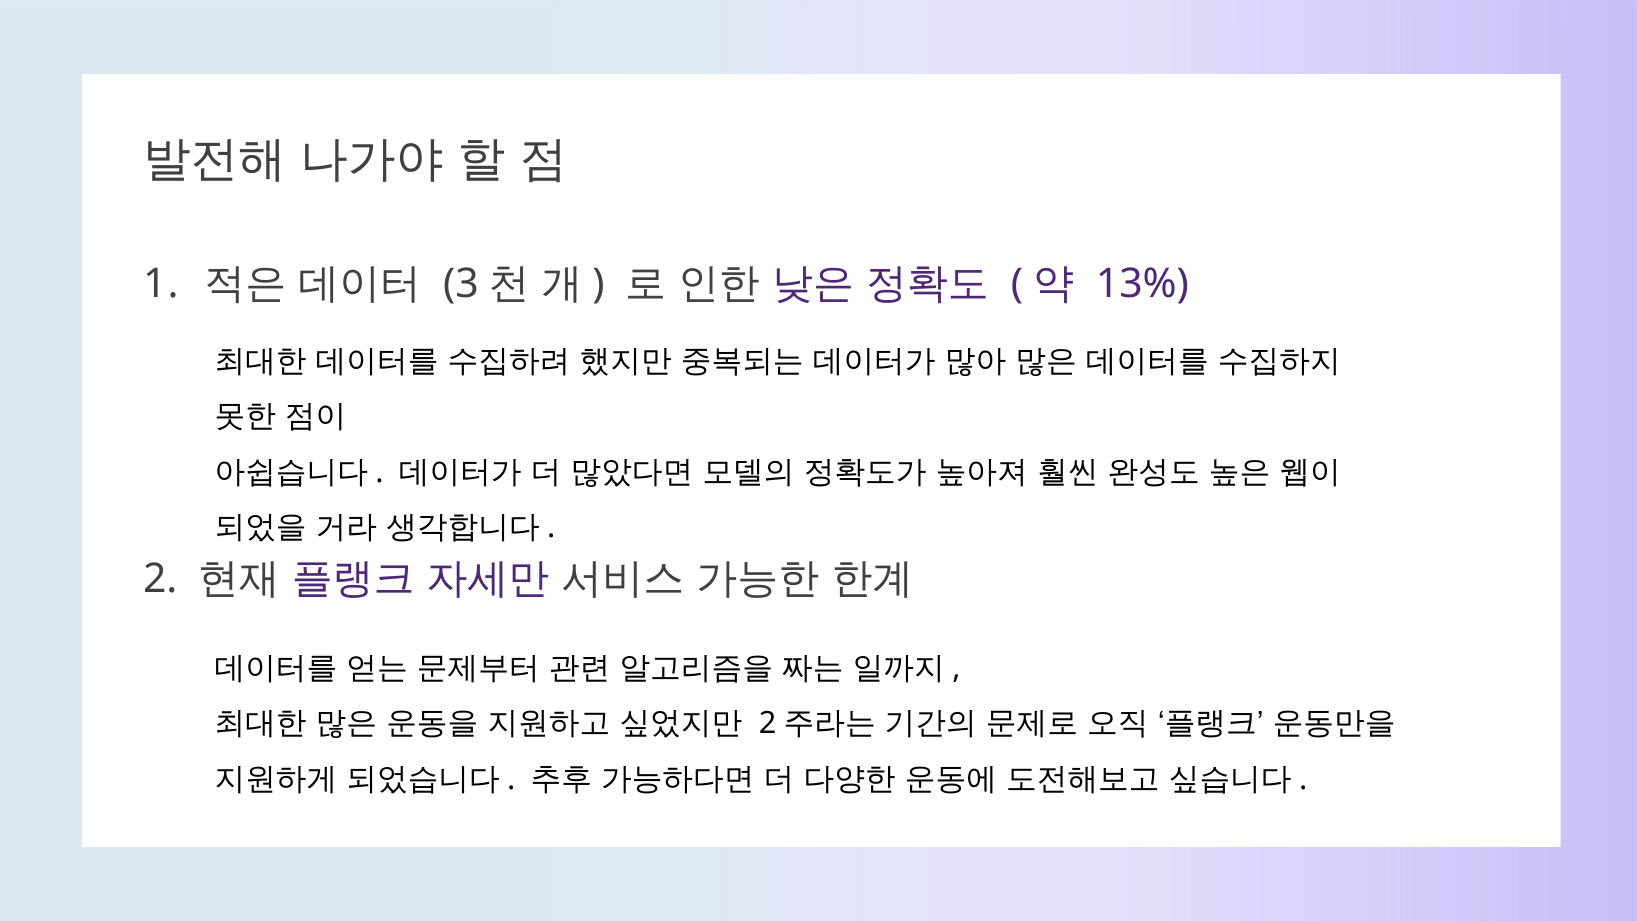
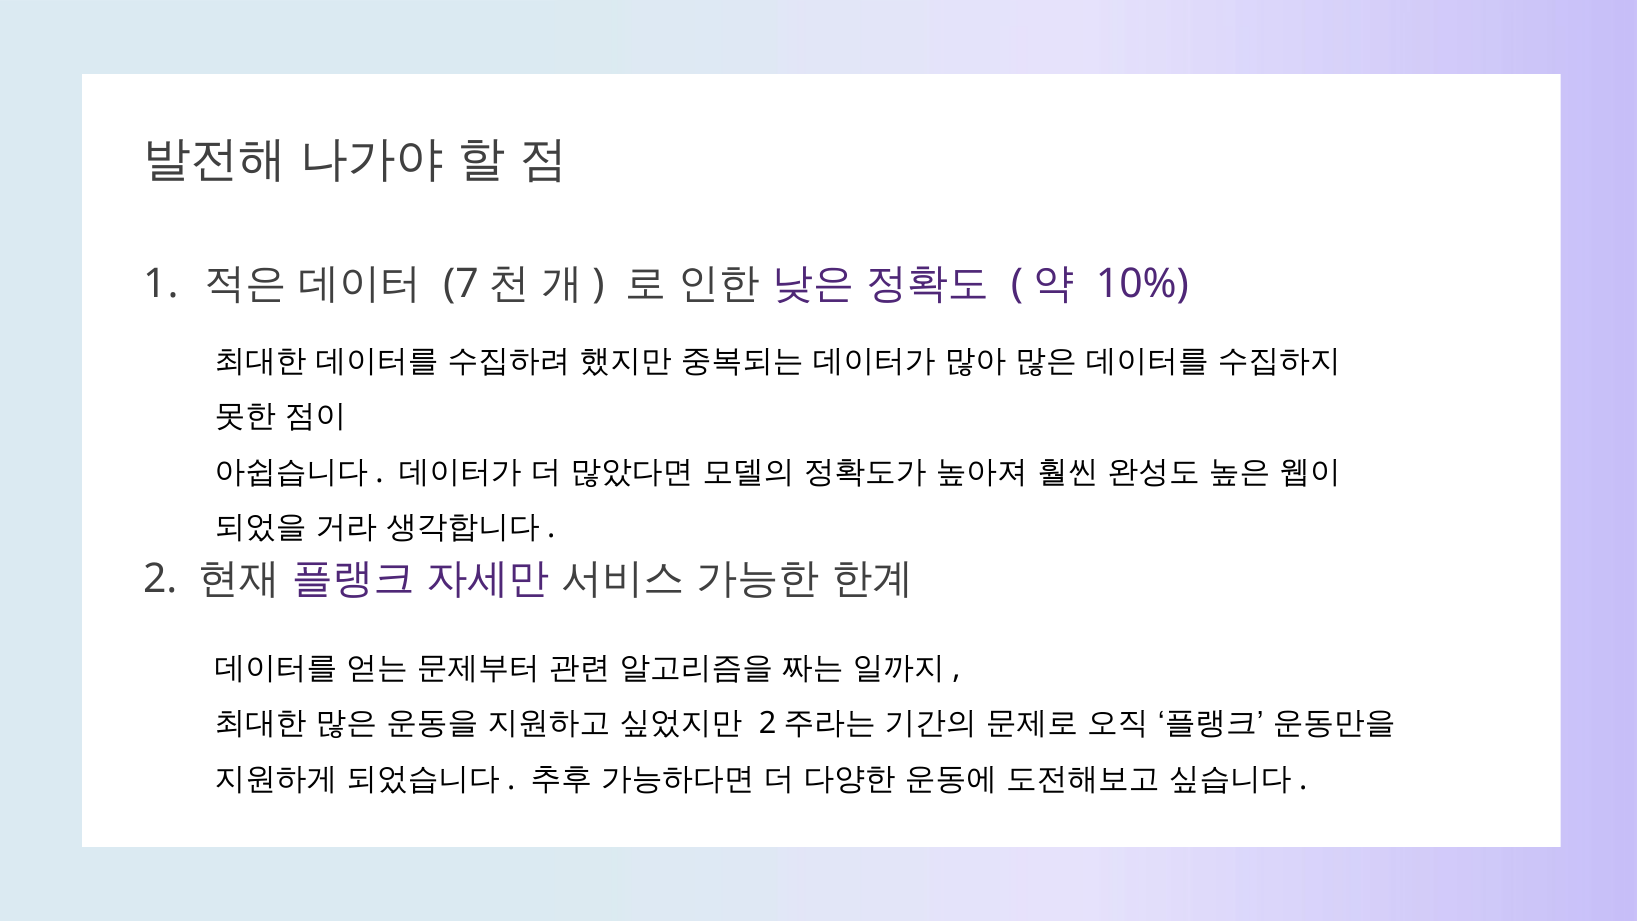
3: 3 -> 7 (461, 284)
13%: 13% -> 10% (1142, 284)
